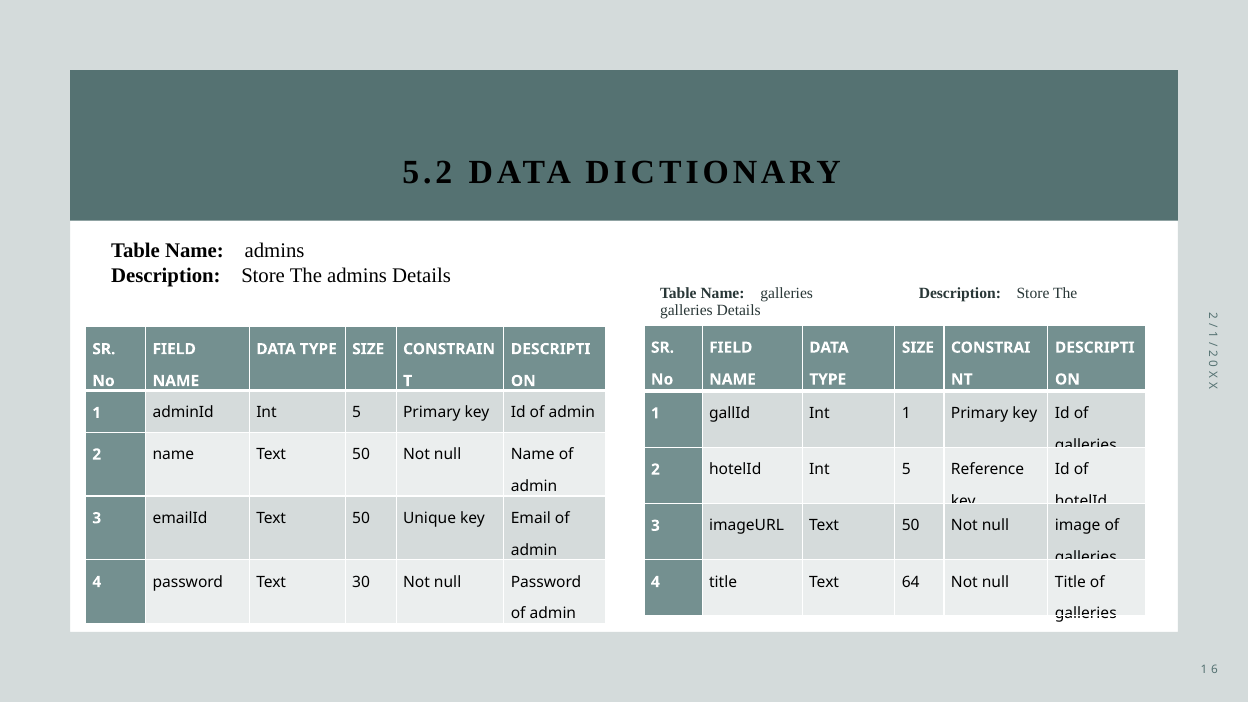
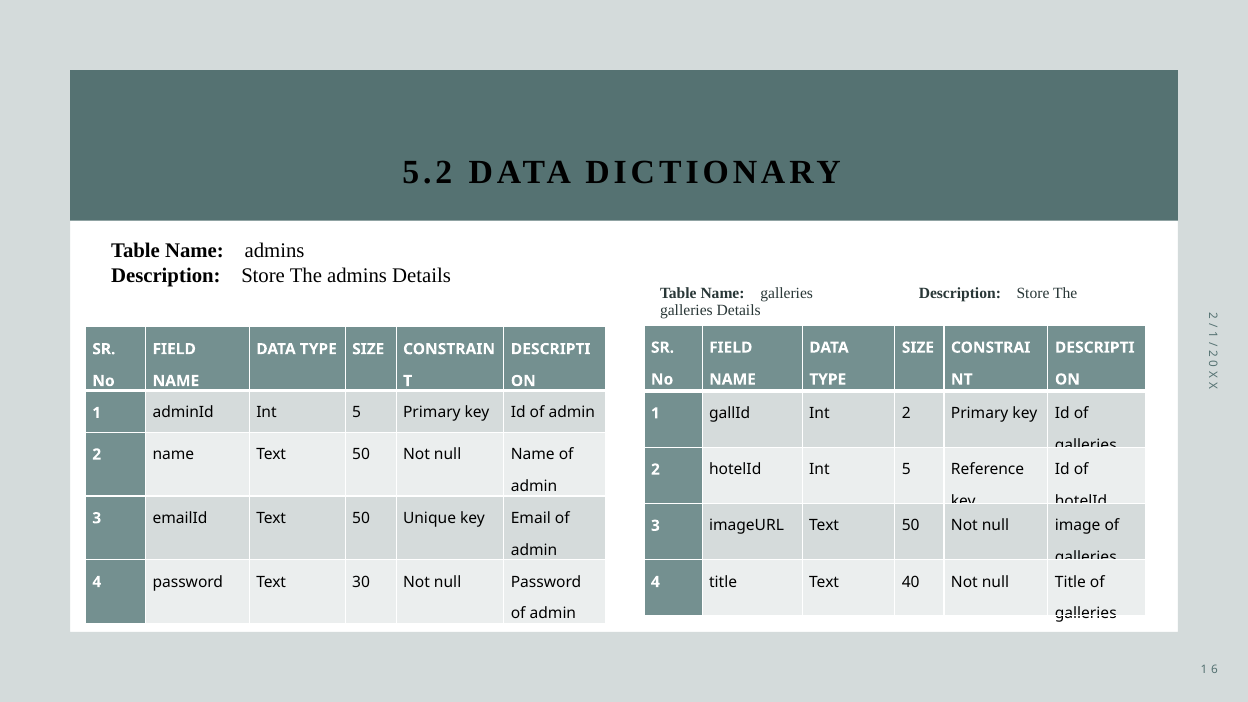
Int 1: 1 -> 2 (906, 413)
64: 64 -> 40 (911, 582)
